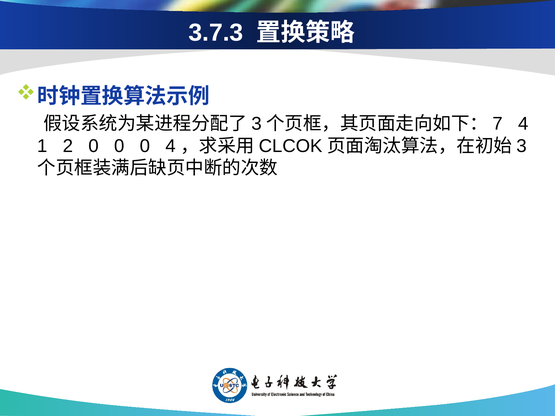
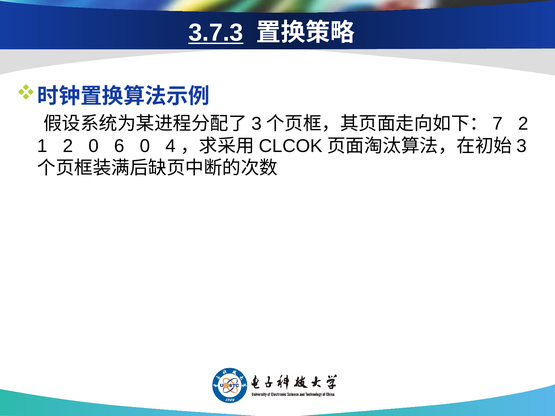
3.7.3 underline: none -> present (216, 33)
4: 4 -> 2 (523, 124)
2 0 0: 0 -> 6 (119, 146)
